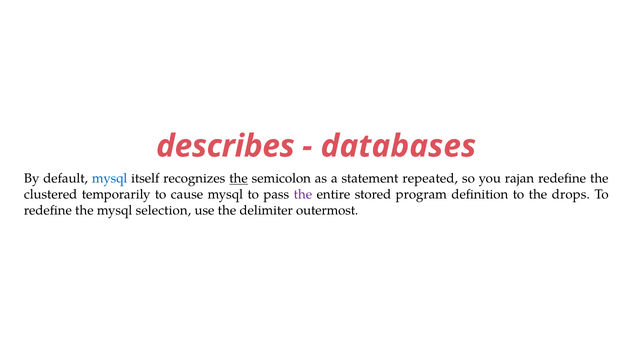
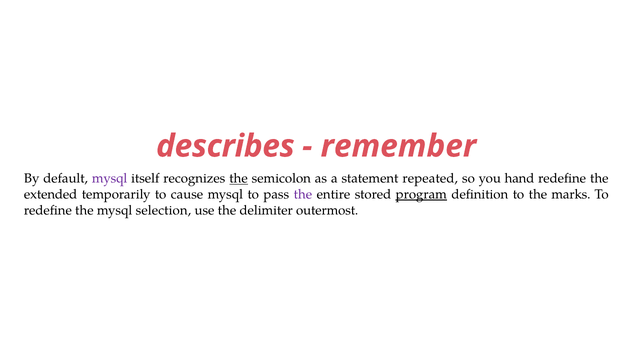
databases: databases -> remember (398, 146)
mysql colour: blue -> purple (110, 179)
rajan: rajan -> hand (520, 179)
clustered: clustered -> extended (51, 194)
program underline: none -> present (421, 194)
drops: drops -> marks (571, 194)
